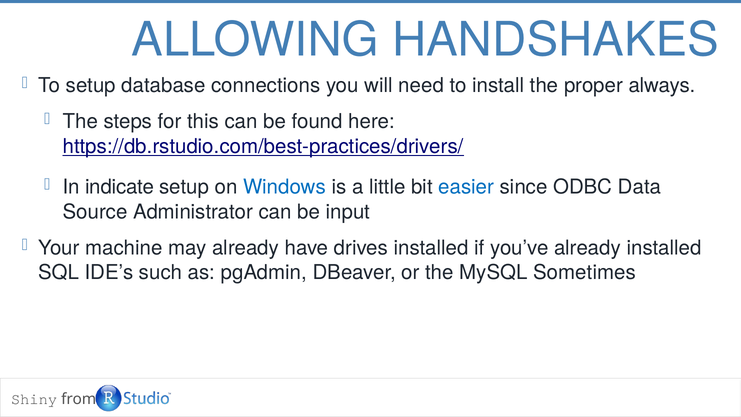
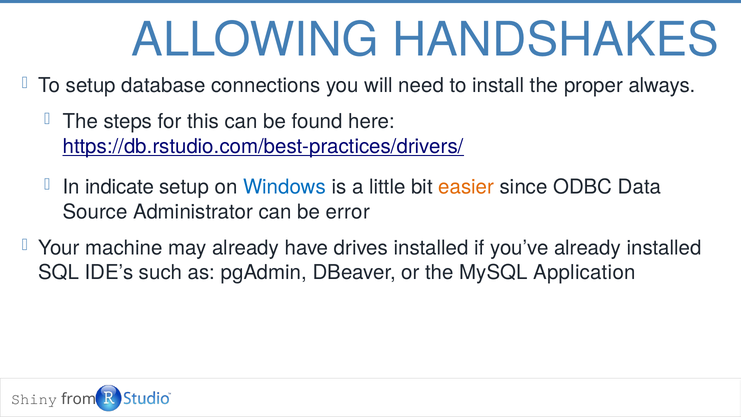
easier colour: blue -> orange (466, 187)
input: input -> error (348, 212)
Sometimes: Sometimes -> Application (584, 272)
